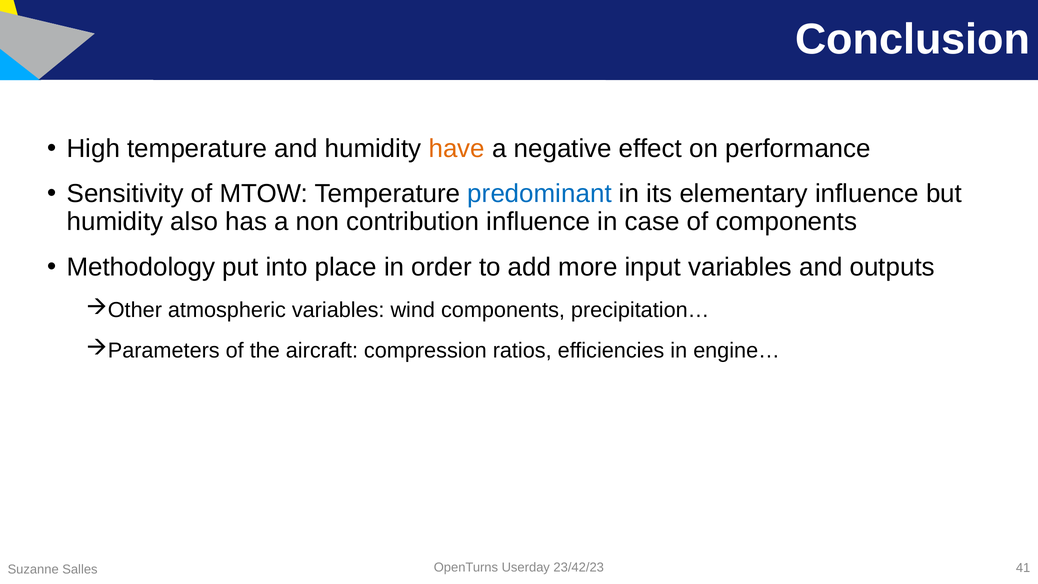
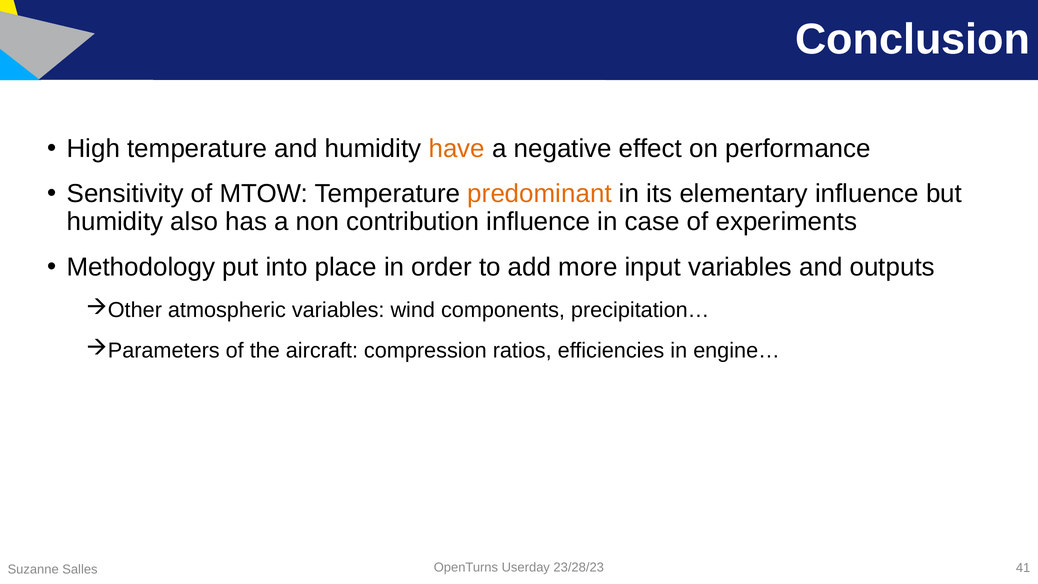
predominant colour: blue -> orange (540, 194)
of components: components -> experiments (786, 222)
23/42/23: 23/42/23 -> 23/28/23 (579, 567)
